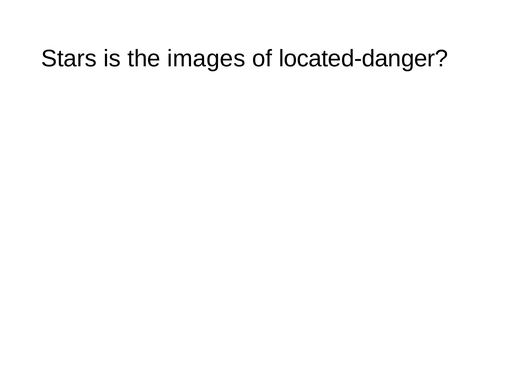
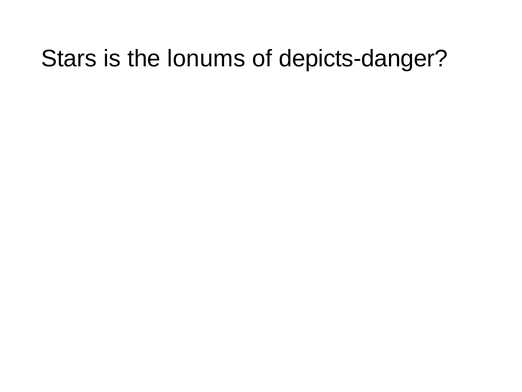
images: images -> lonums (206, 59)
located-danger: located-danger -> depicts-danger (363, 59)
